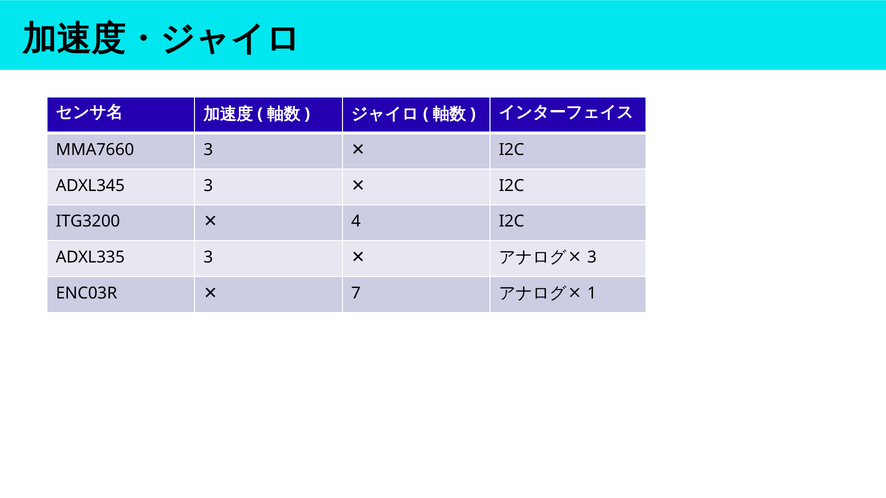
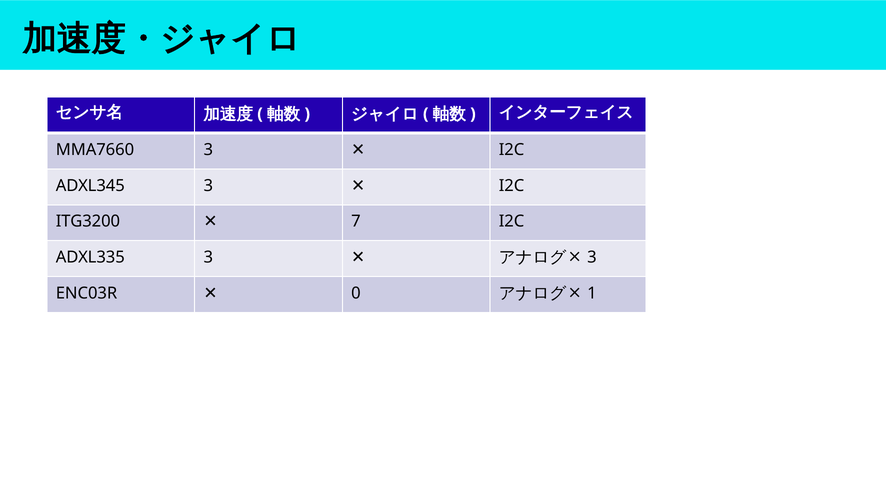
4: 4 -> 7 (356, 222)
7: 7 -> 0 (356, 293)
